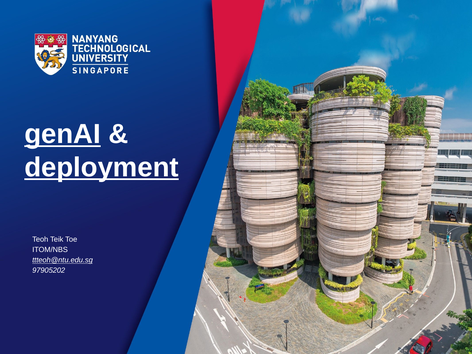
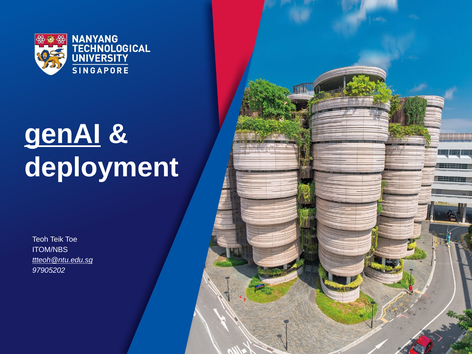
deployment underline: present -> none (102, 167)
